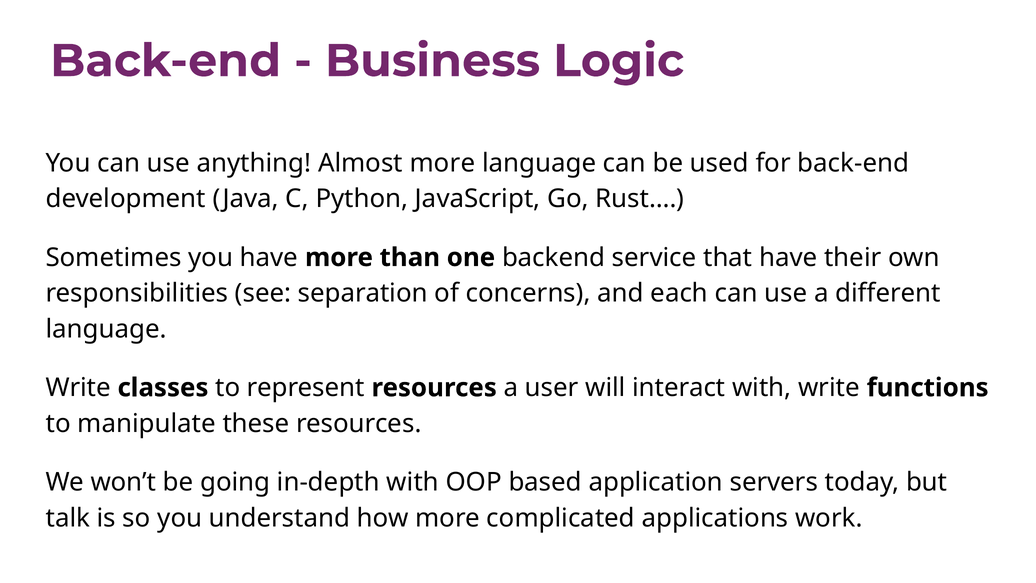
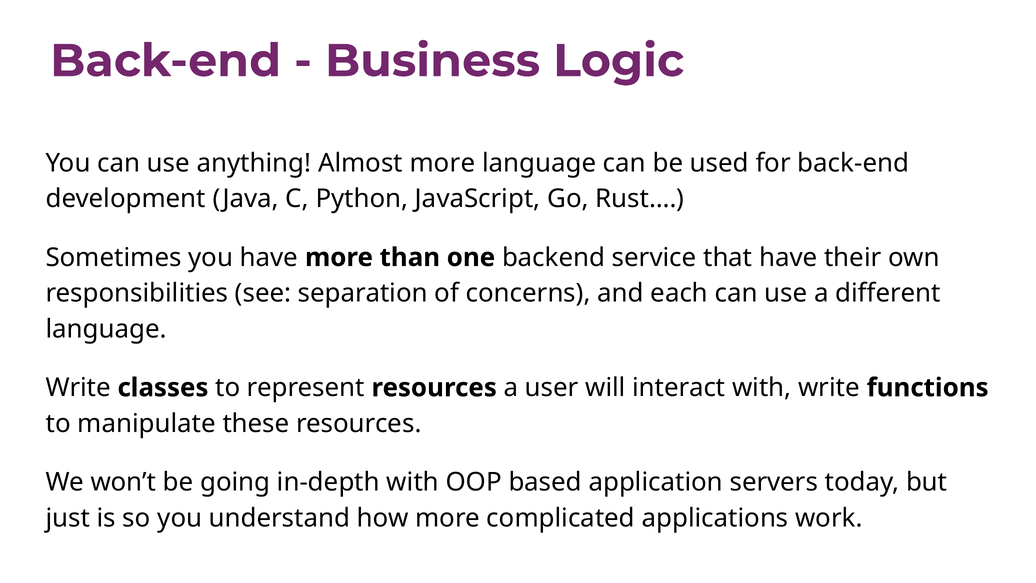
talk: talk -> just (68, 518)
